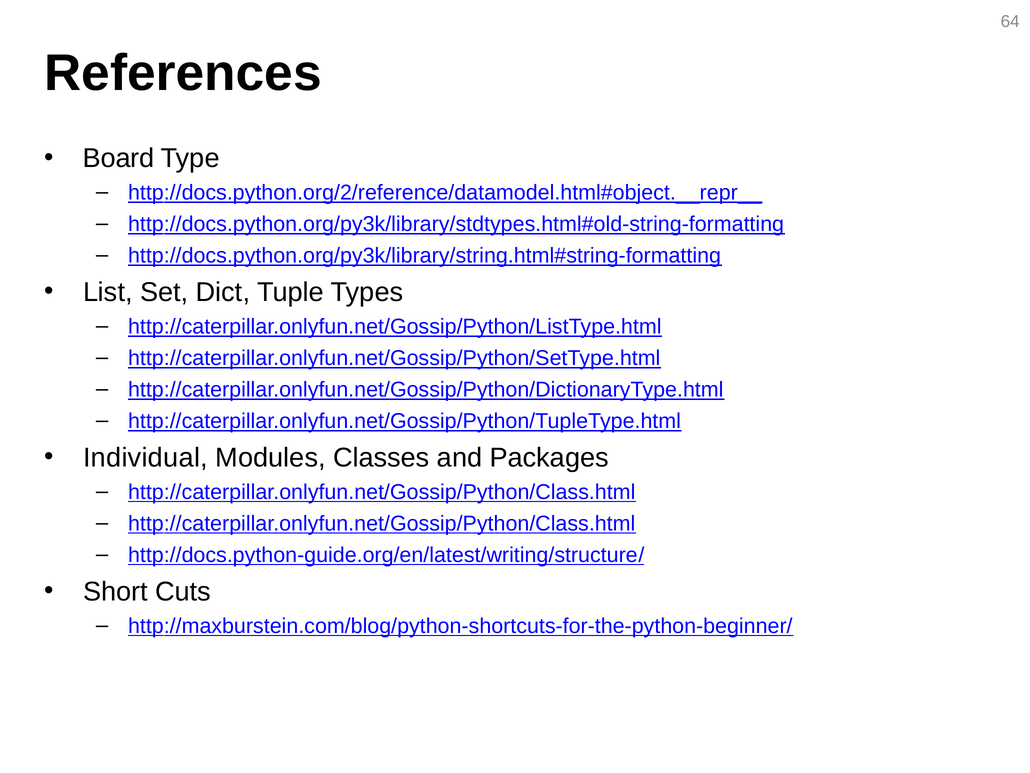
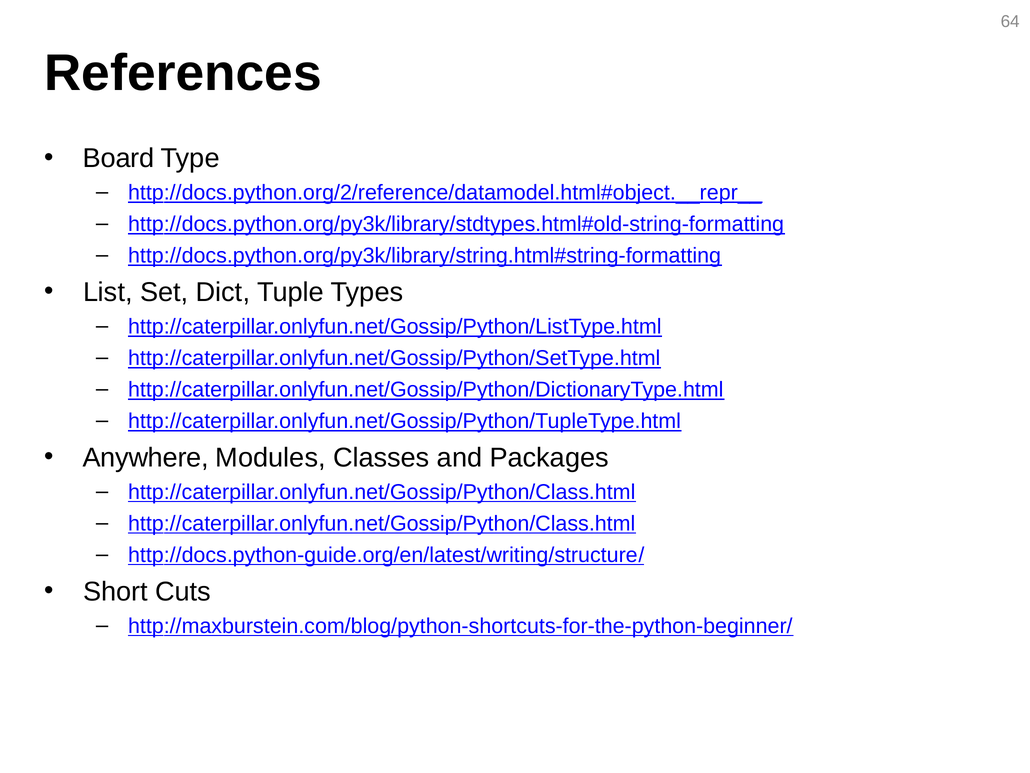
Individual: Individual -> Anywhere (146, 457)
